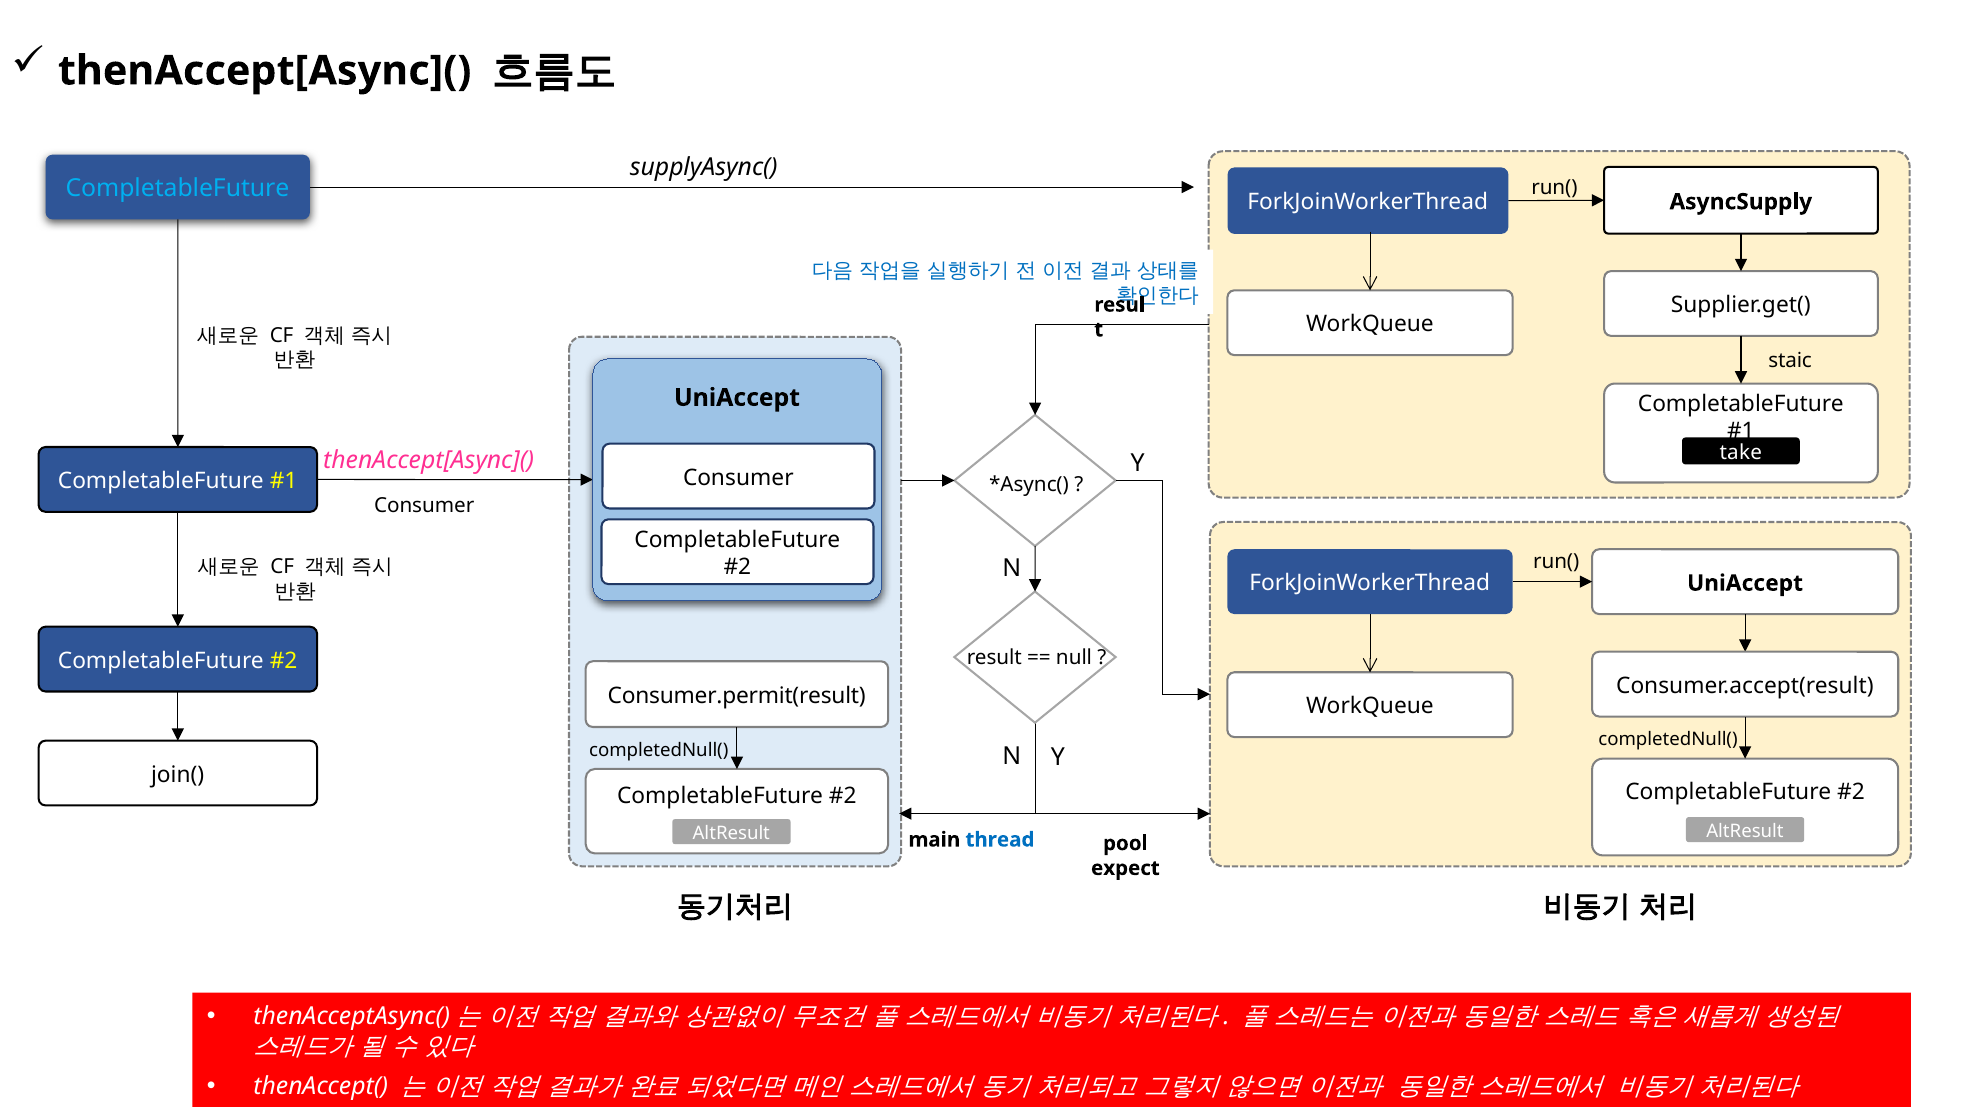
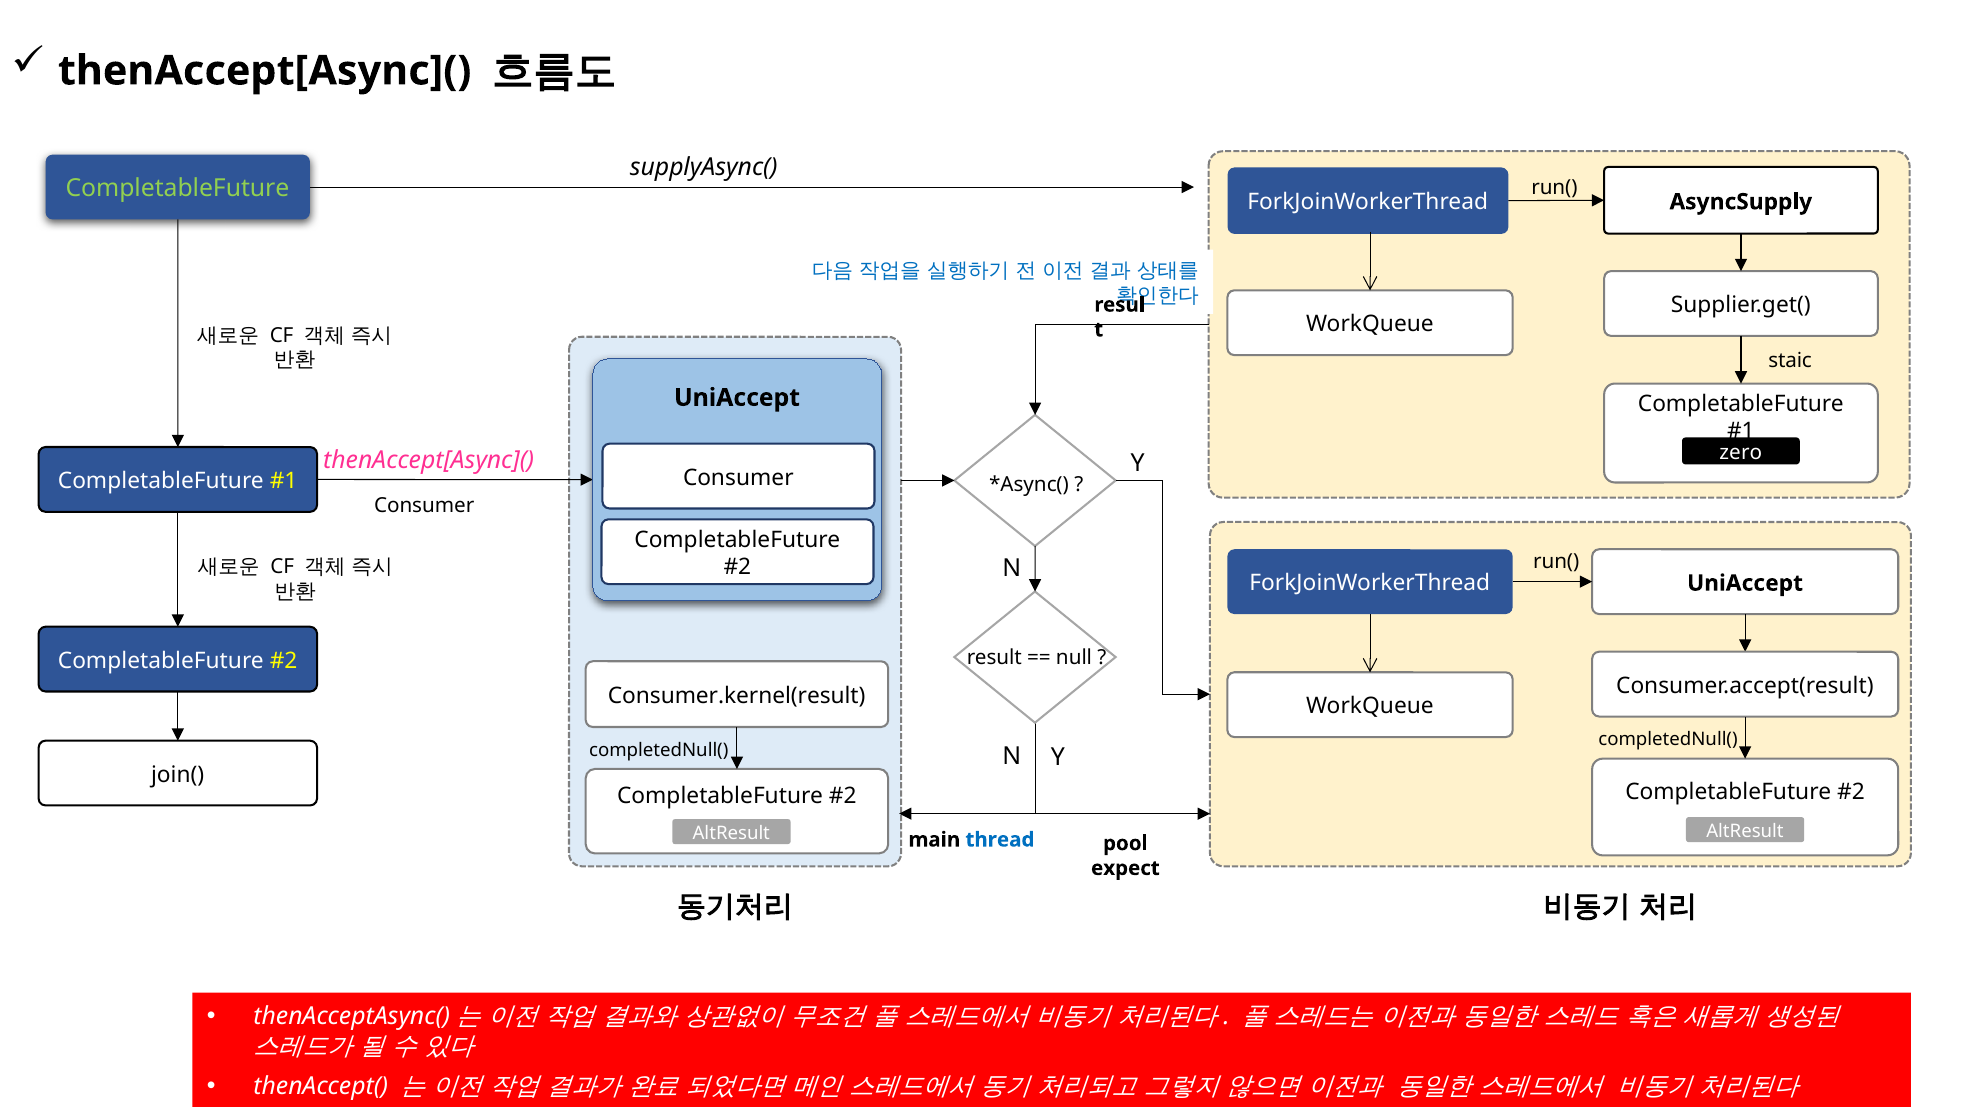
CompletableFuture colour: light blue -> light green (177, 189)
take: take -> zero (1741, 452)
Consumer.permit(result: Consumer.permit(result -> Consumer.kernel(result (737, 696)
